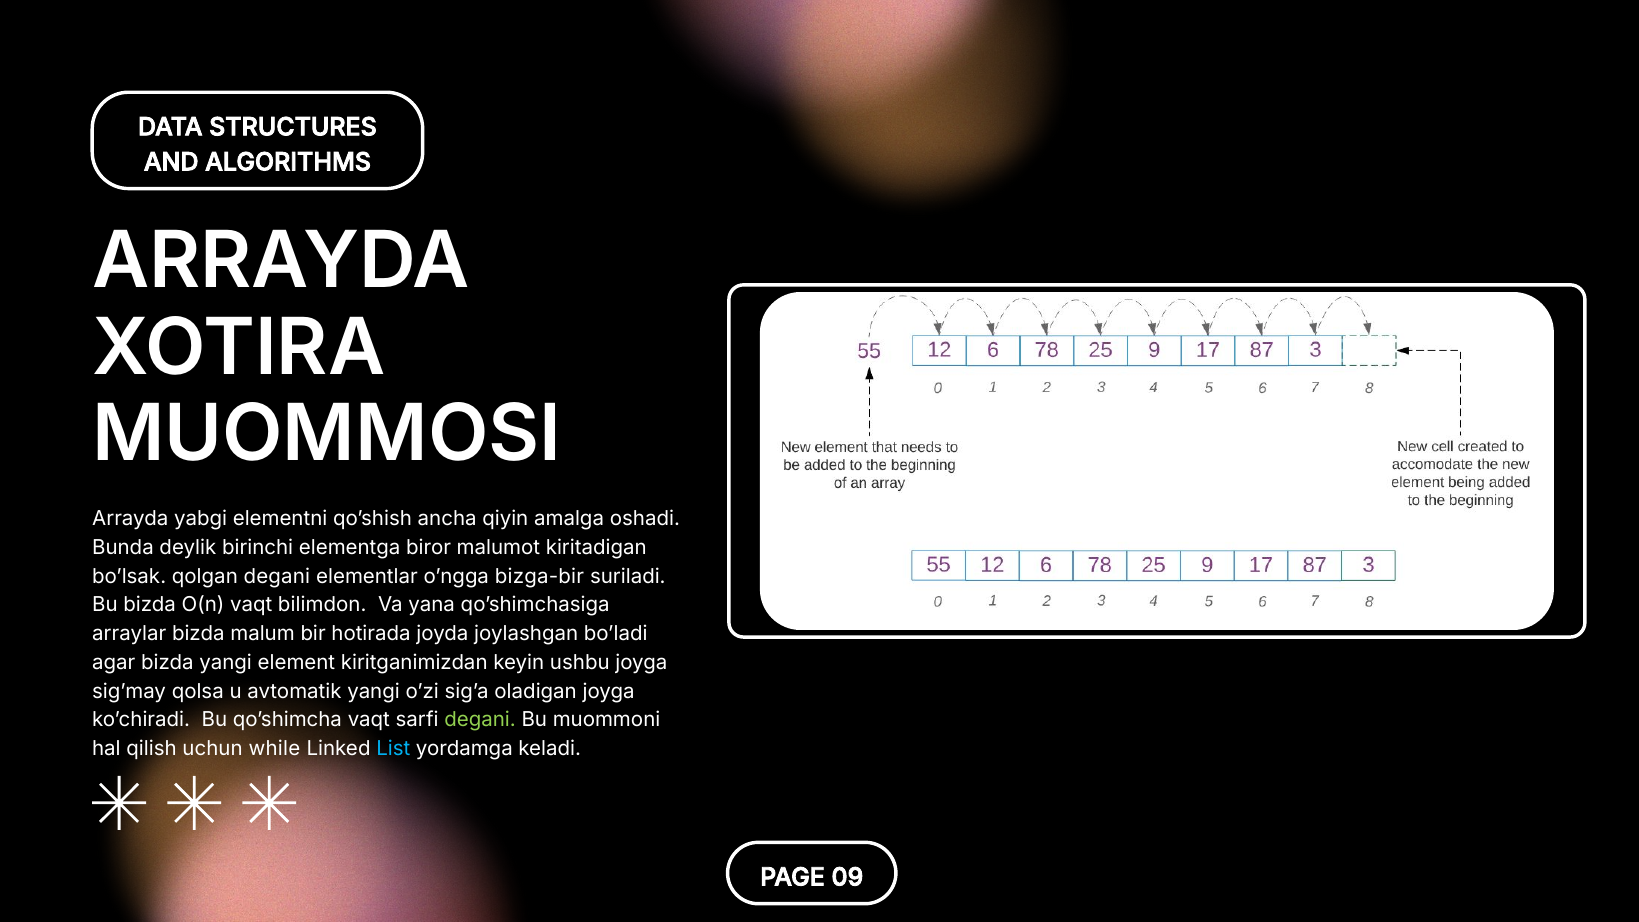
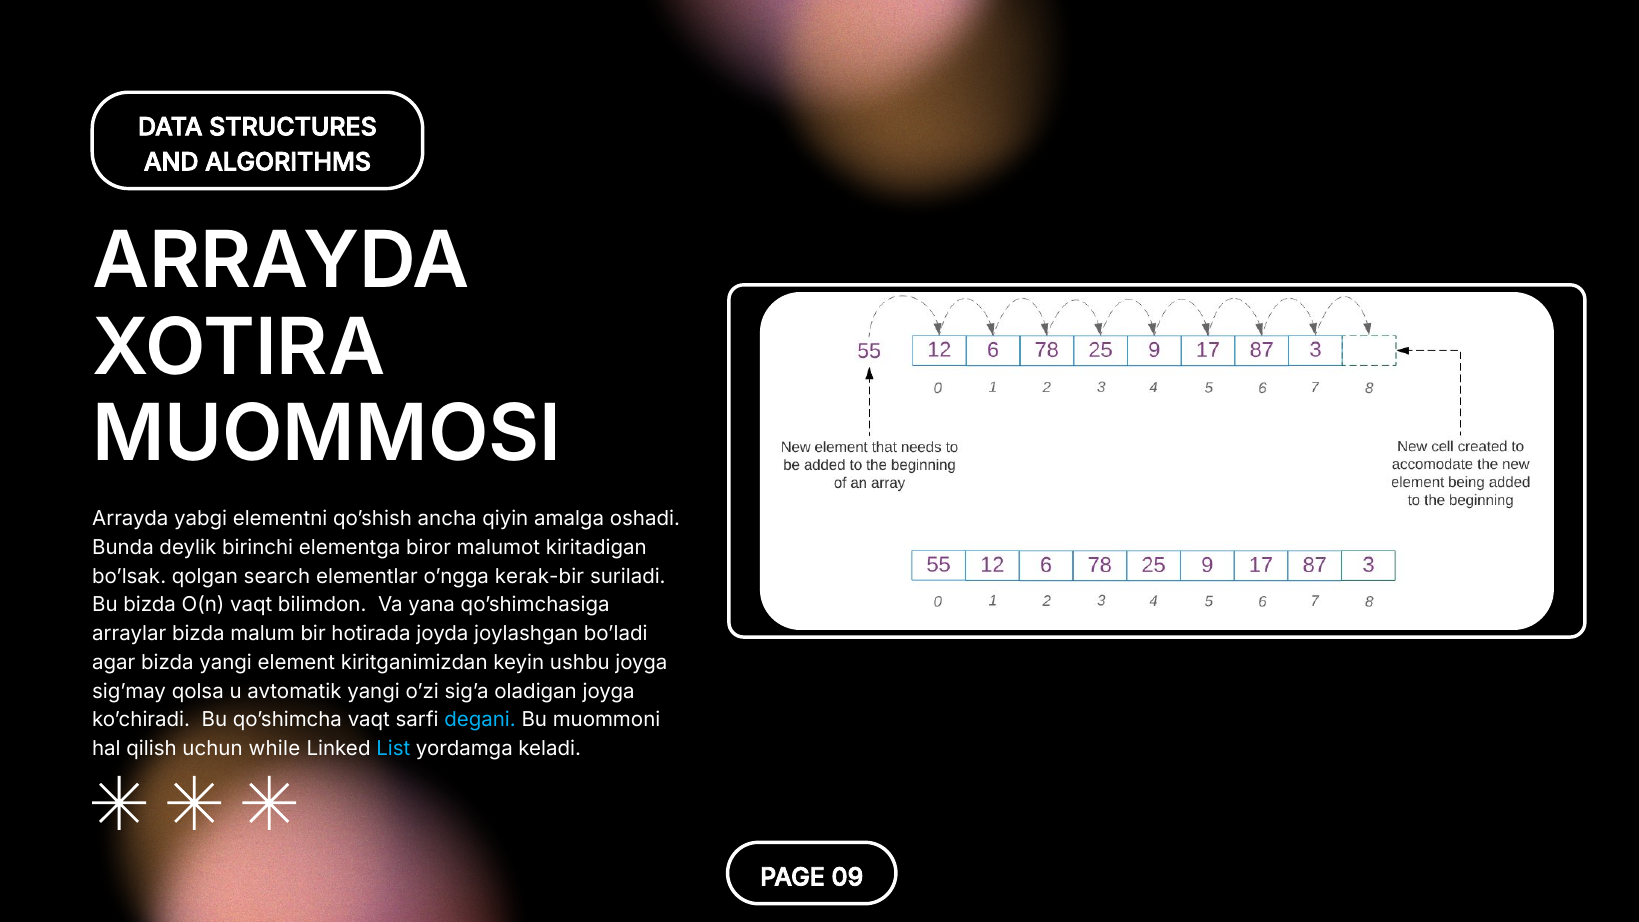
qolgan degani: degani -> search (277, 577)
bizga-bir: bizga-bir -> kerak-bir (539, 577)
degani colour: light green -> light blue (480, 720)
